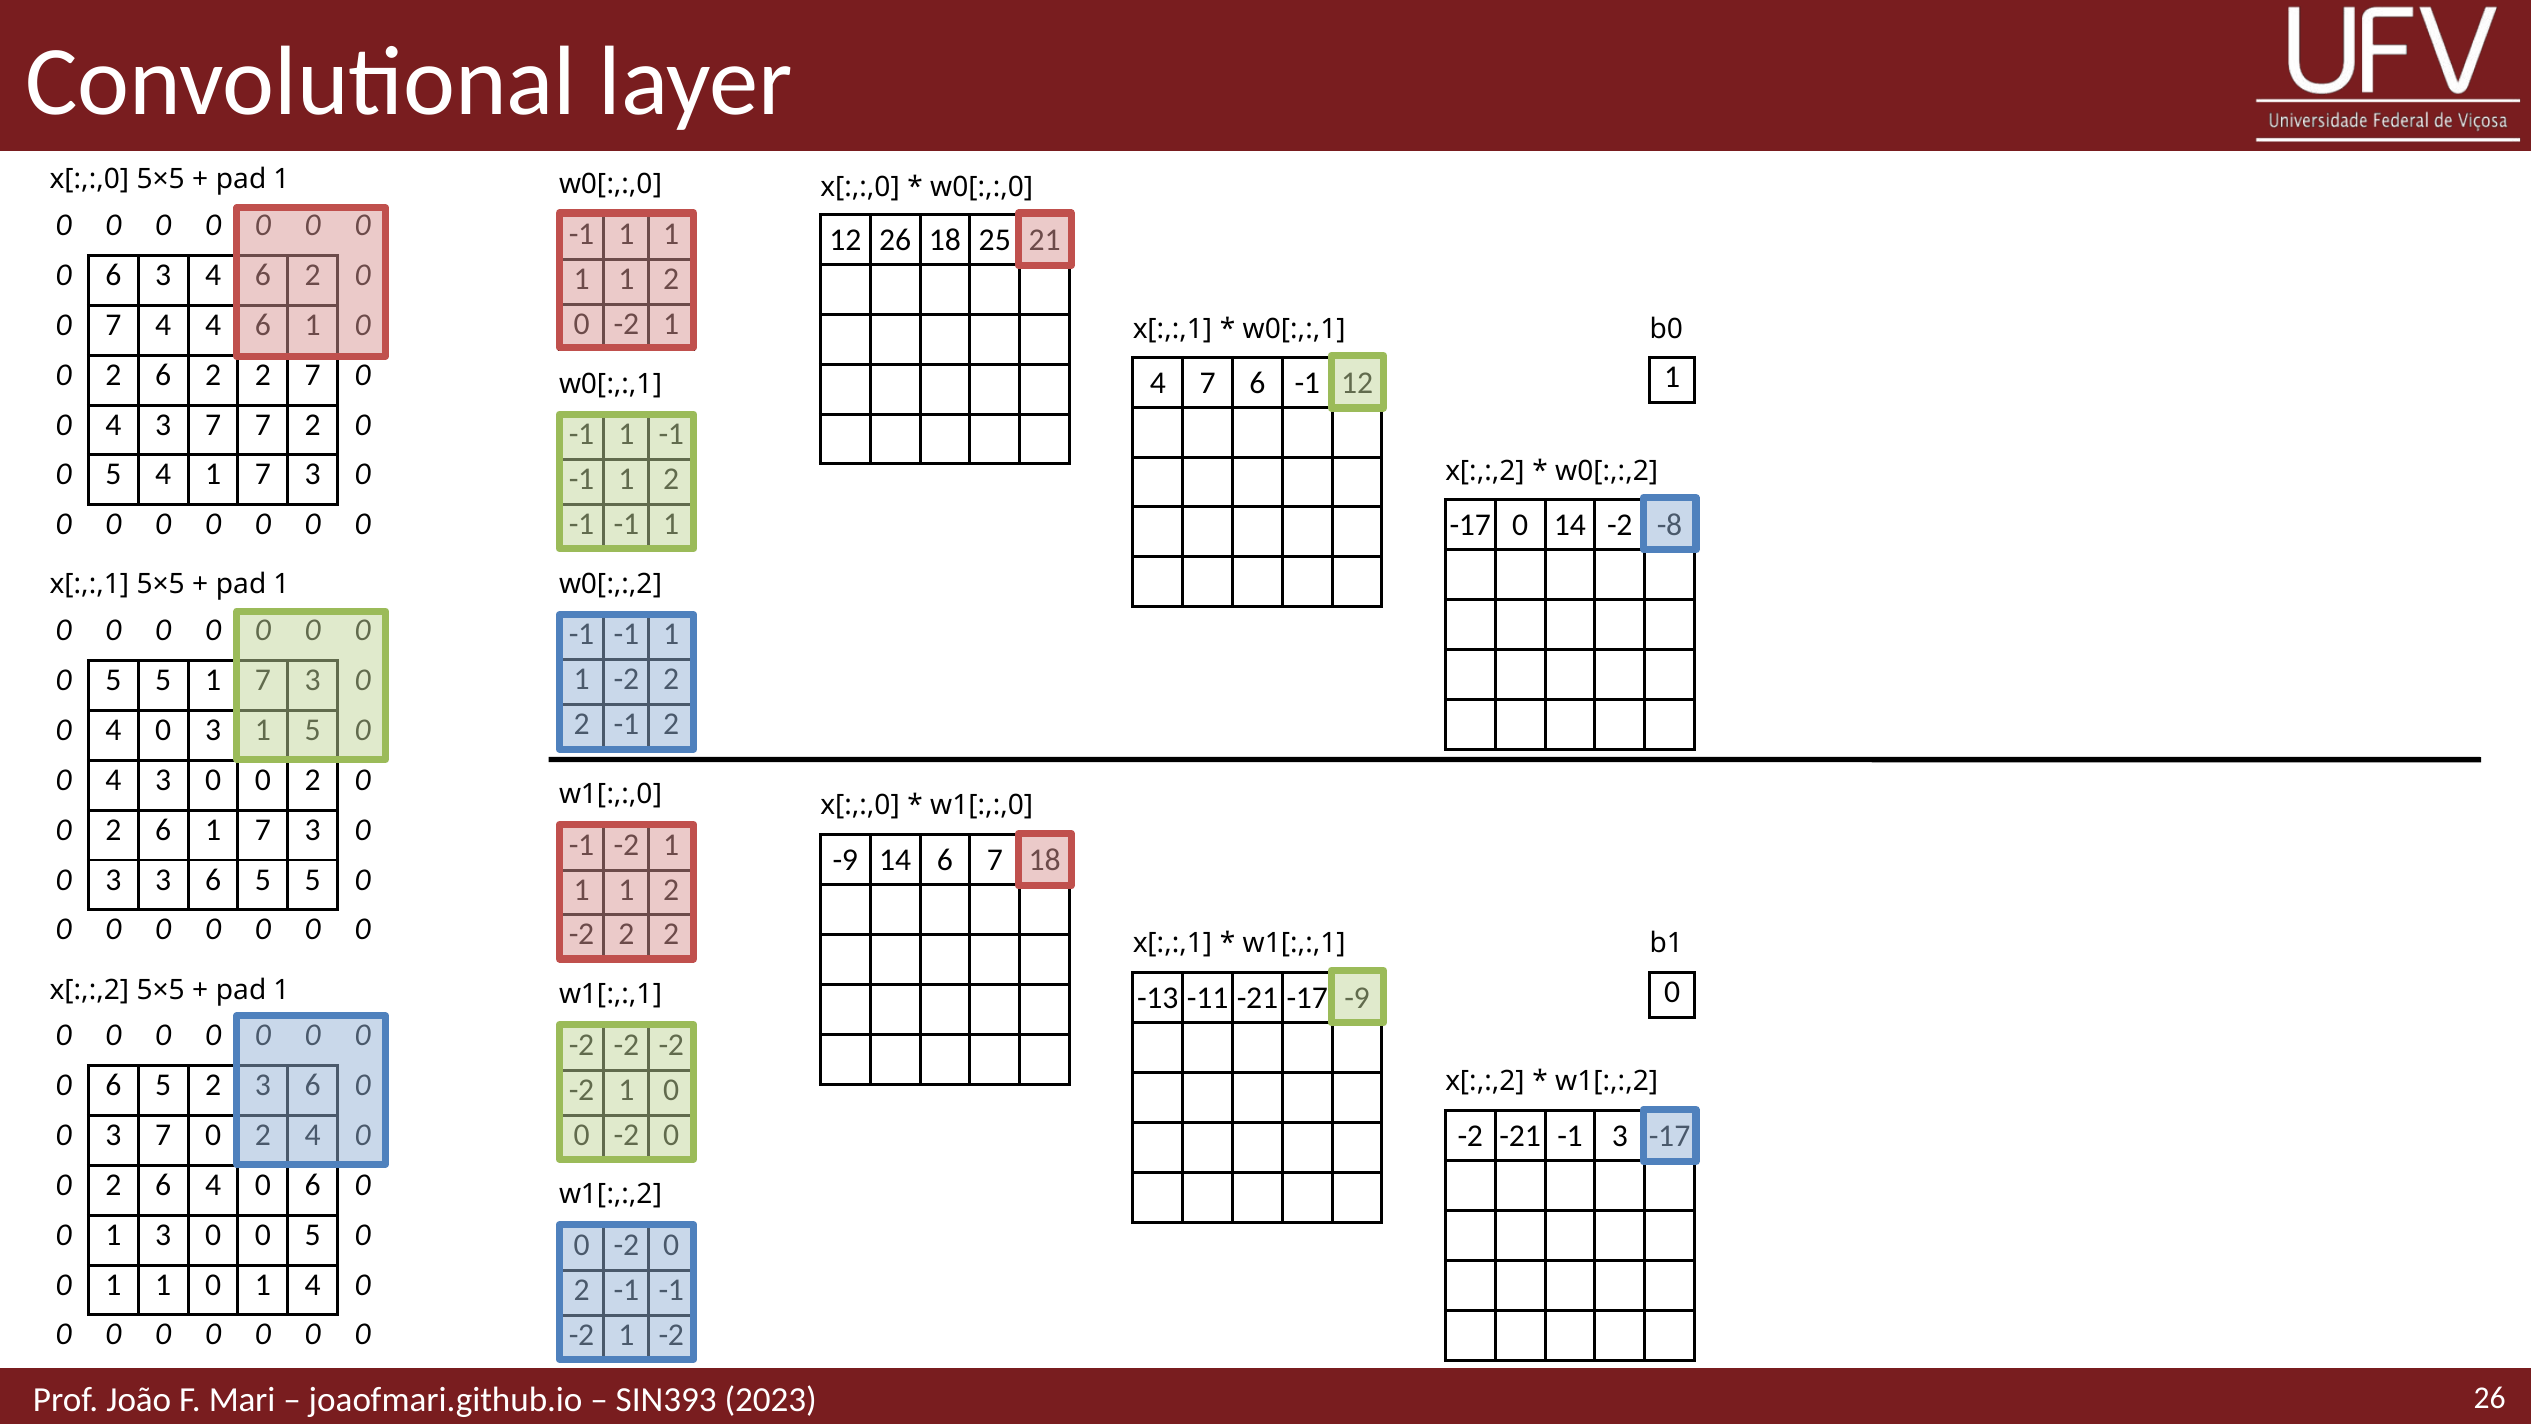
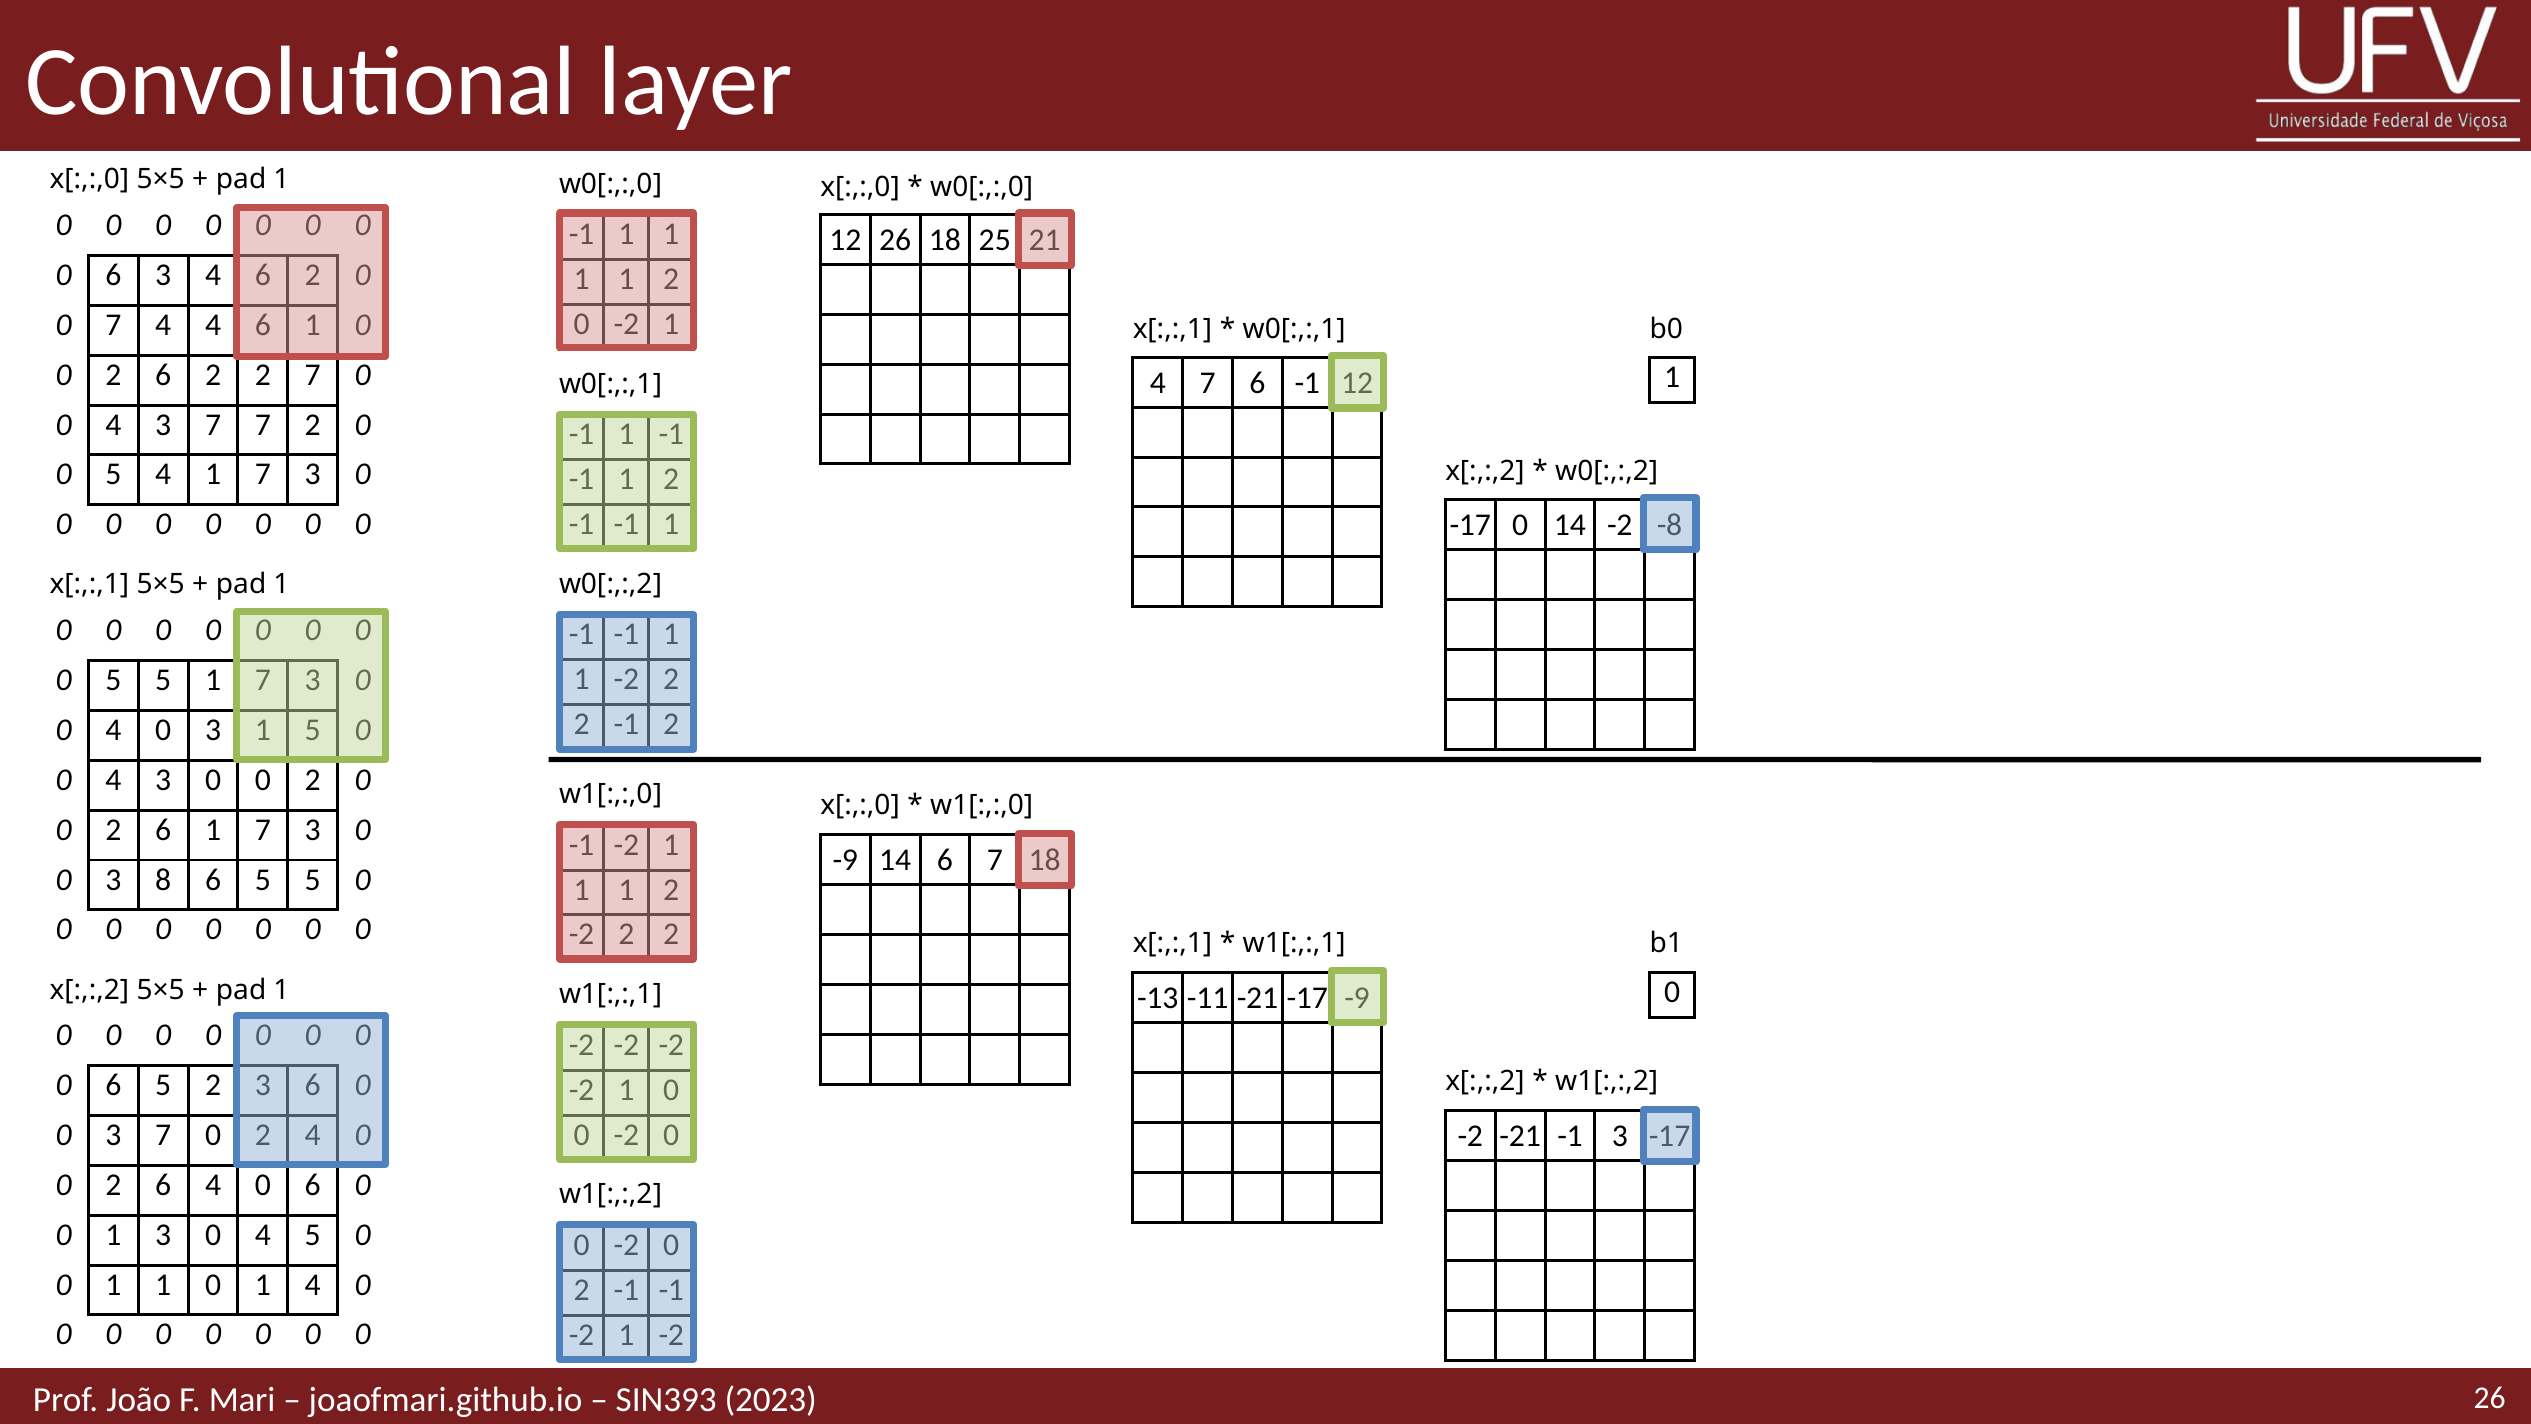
3 3: 3 -> 8 (163, 879)
1 3 0 0: 0 -> 4 (263, 1235)
